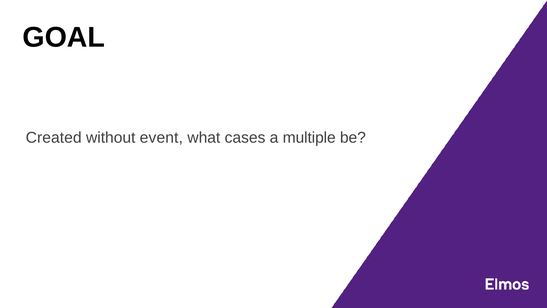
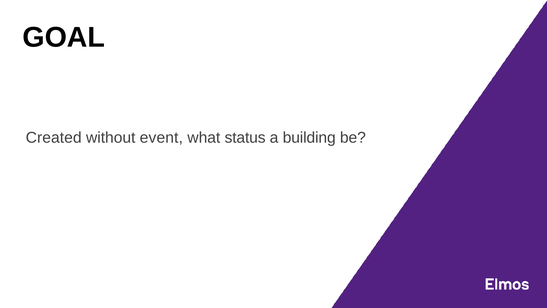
cases: cases -> status (245, 138)
multiple: multiple -> building (309, 138)
